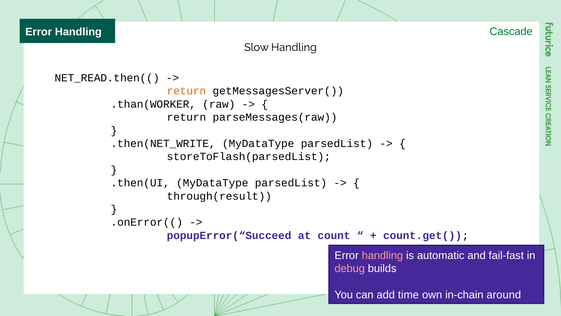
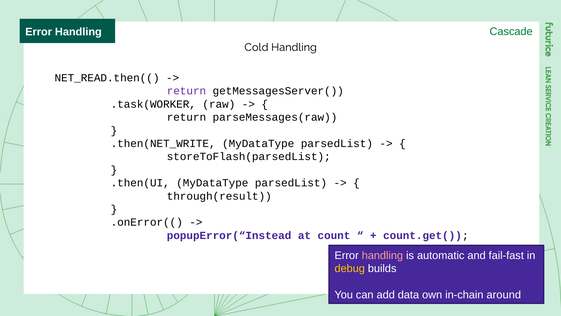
Slow: Slow -> Cold (256, 47)
return colour: orange -> purple (186, 91)
.than(WORKER: .than(WORKER -> .task(WORKER (153, 104)
popupError(“Succeed: popupError(“Succeed -> popupError(“Instead (229, 235)
debug colour: pink -> yellow (350, 268)
time: time -> data (408, 294)
